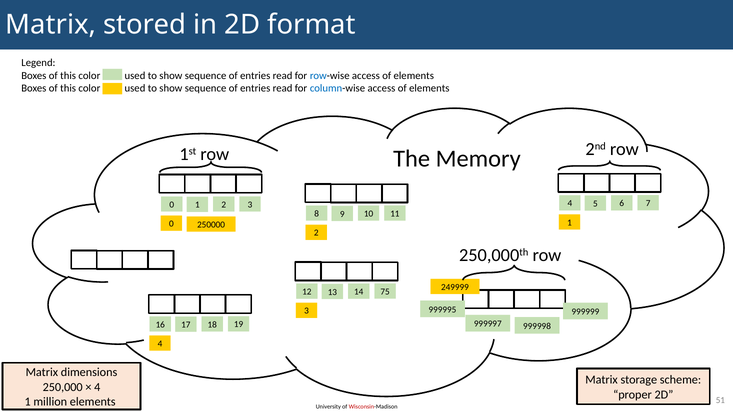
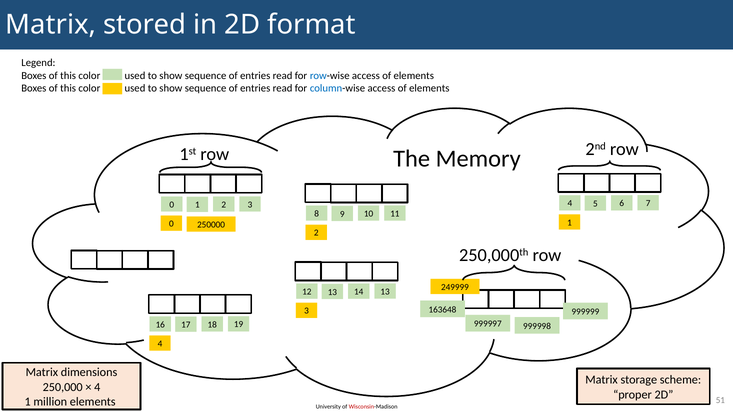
14 75: 75 -> 13 (385, 292)
999995: 999995 -> 163648 (442, 310)
